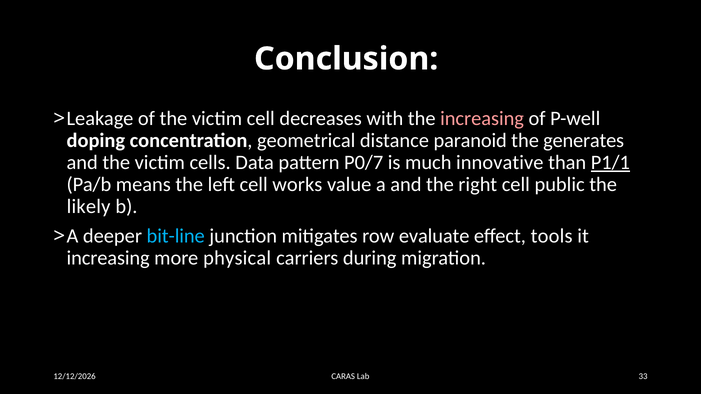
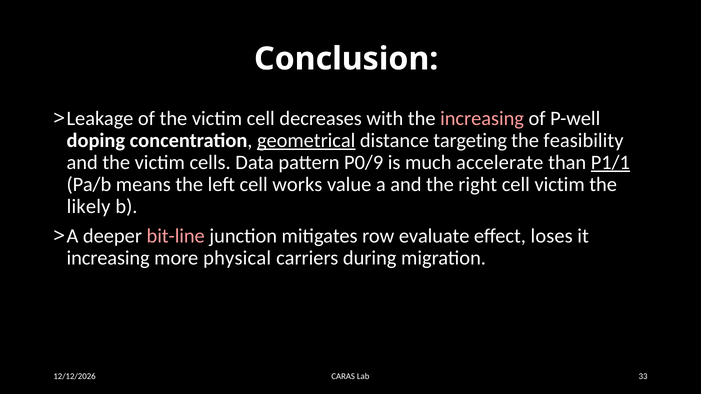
geometrical underline: none -> present (306, 141)
paranoid: paranoid -> targeting (470, 141)
generates: generates -> feasibility (584, 141)
P0/7: P0/7 -> P0/9 (364, 163)
innovative: innovative -> accelerate (500, 163)
cell public: public -> victim (560, 185)
bit-line colour: light blue -> pink (176, 236)
tools: tools -> loses (552, 236)
